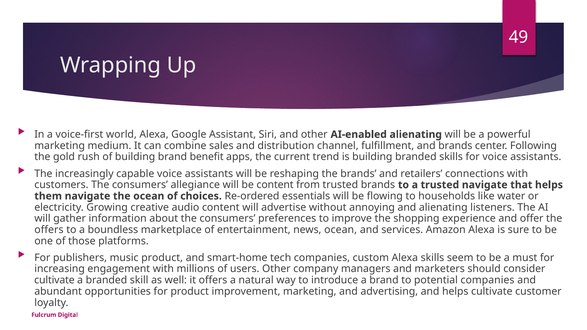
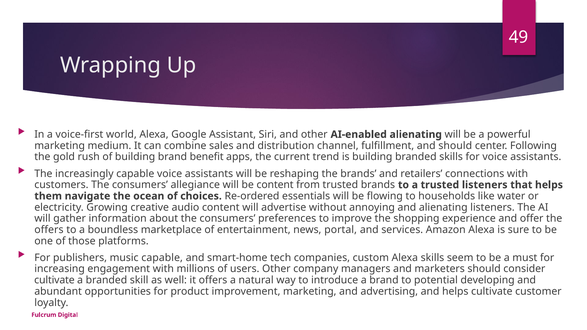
and brands: brands -> should (455, 146)
trusted navigate: navigate -> listeners (485, 185)
news ocean: ocean -> portal (341, 230)
music product: product -> capable (162, 258)
potential companies: companies -> developing (488, 280)
